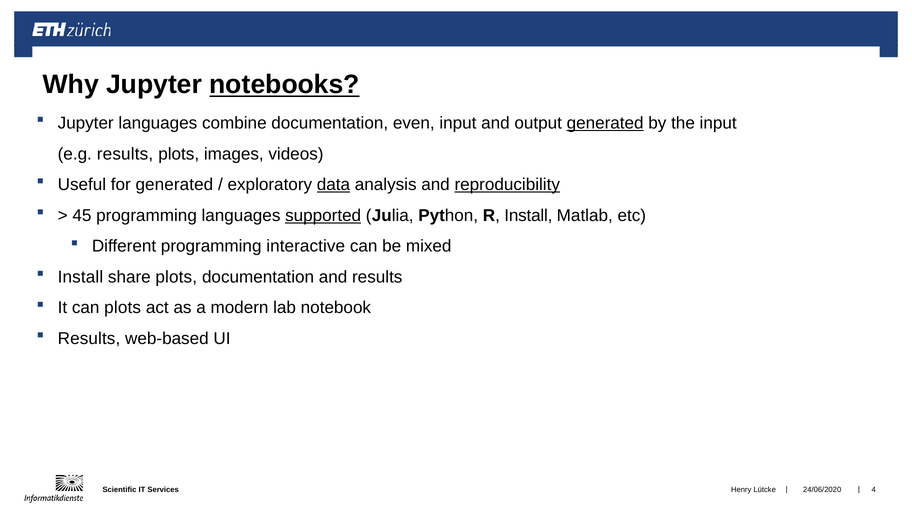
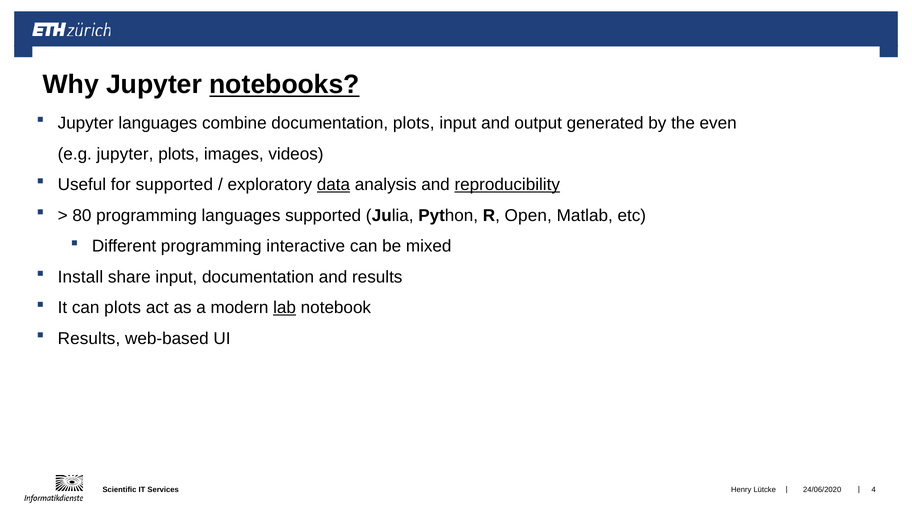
documentation even: even -> plots (414, 123)
generated underline: present -> none (605, 123)
the input: input -> even (718, 123)
e.g results: results -> jupyter (125, 154)
for generated: generated -> supported (174, 185)
45: 45 -> 80 (82, 215)
supported underline: present -> none (323, 215)
R Install: Install -> Open (528, 215)
share plots: plots -> input (176, 277)
lab underline: none -> present (285, 308)
